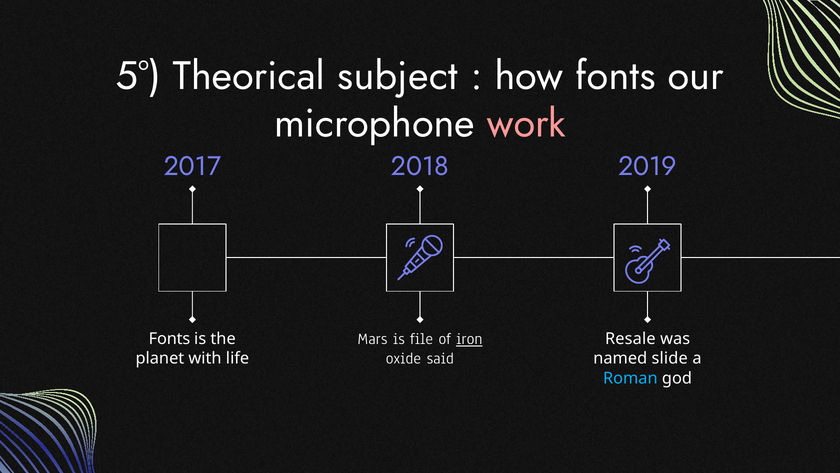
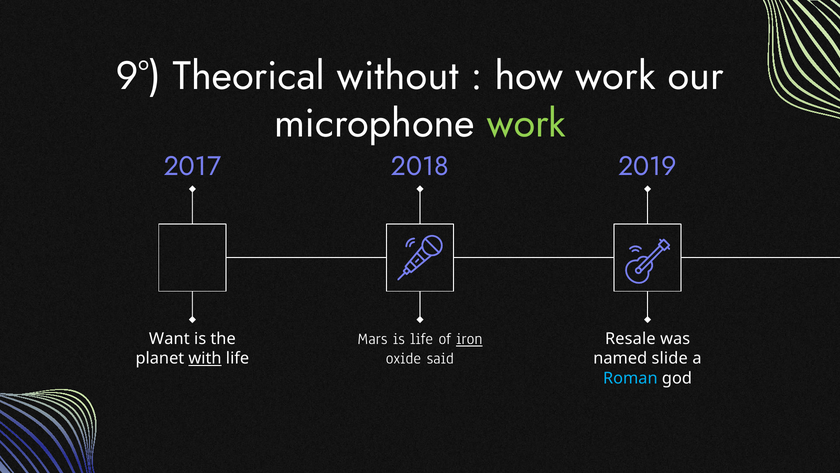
5°: 5° -> 9° (139, 76)
subject: subject -> without (398, 76)
how fonts: fonts -> work (615, 76)
work colour: pink -> light green (526, 123)
is file: file -> life (422, 339)
Fonts: Fonts -> Want (169, 339)
with underline: none -> present (205, 358)
